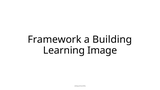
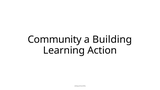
Framework: Framework -> Community (55, 40)
Image: Image -> Action (102, 50)
